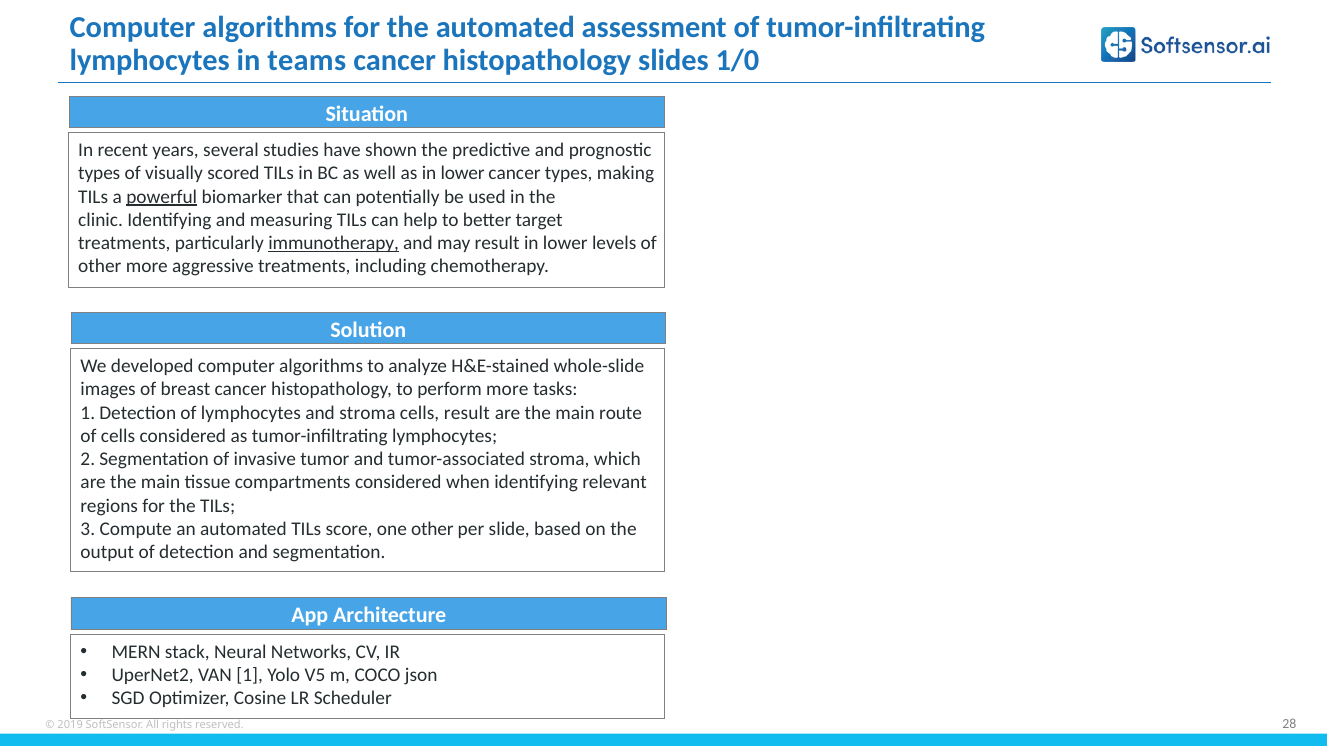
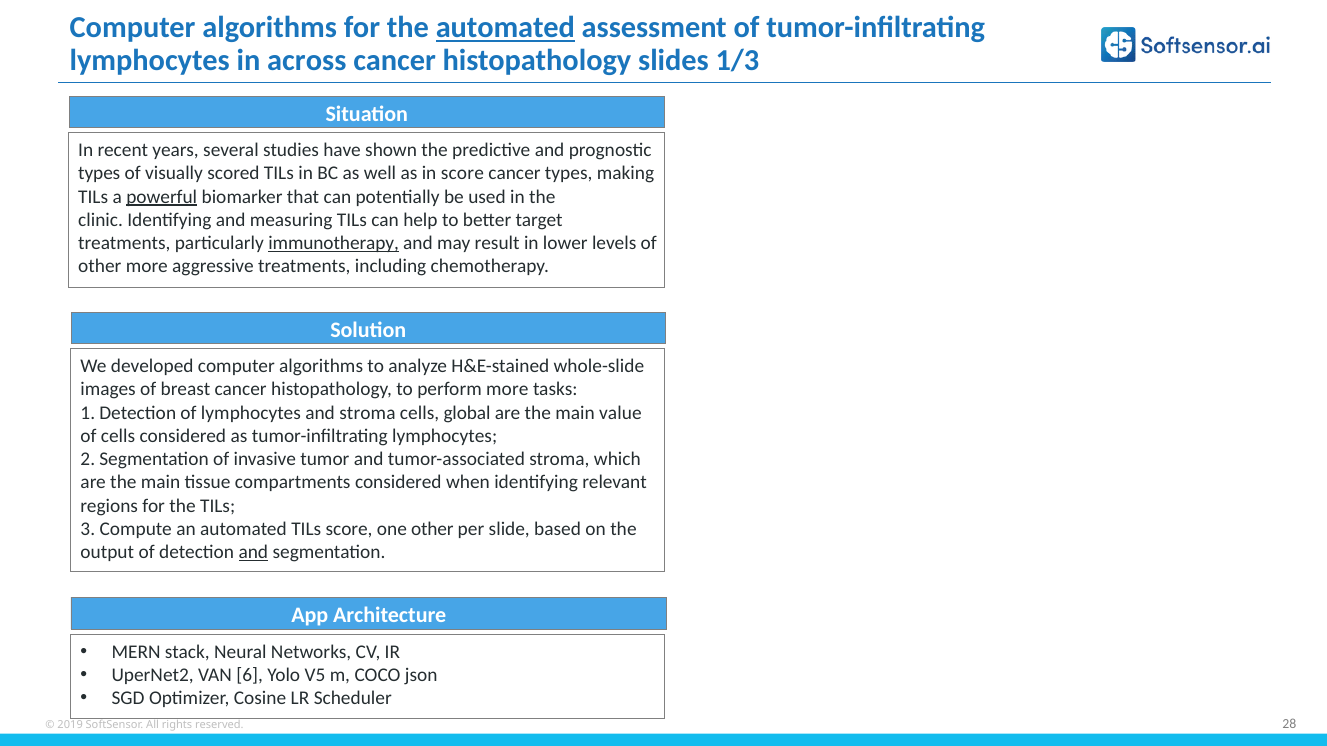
automated underline: none -> present (505, 28)
teams: teams -> across (307, 61)
1/0: 1/0 -> 1/3 (737, 61)
as in lower: lower -> score (462, 174)
cells result: result -> global (467, 413)
route: route -> value (620, 413)
and underline: none -> present (253, 552)
VAN 1: 1 -> 6 (250, 676)
